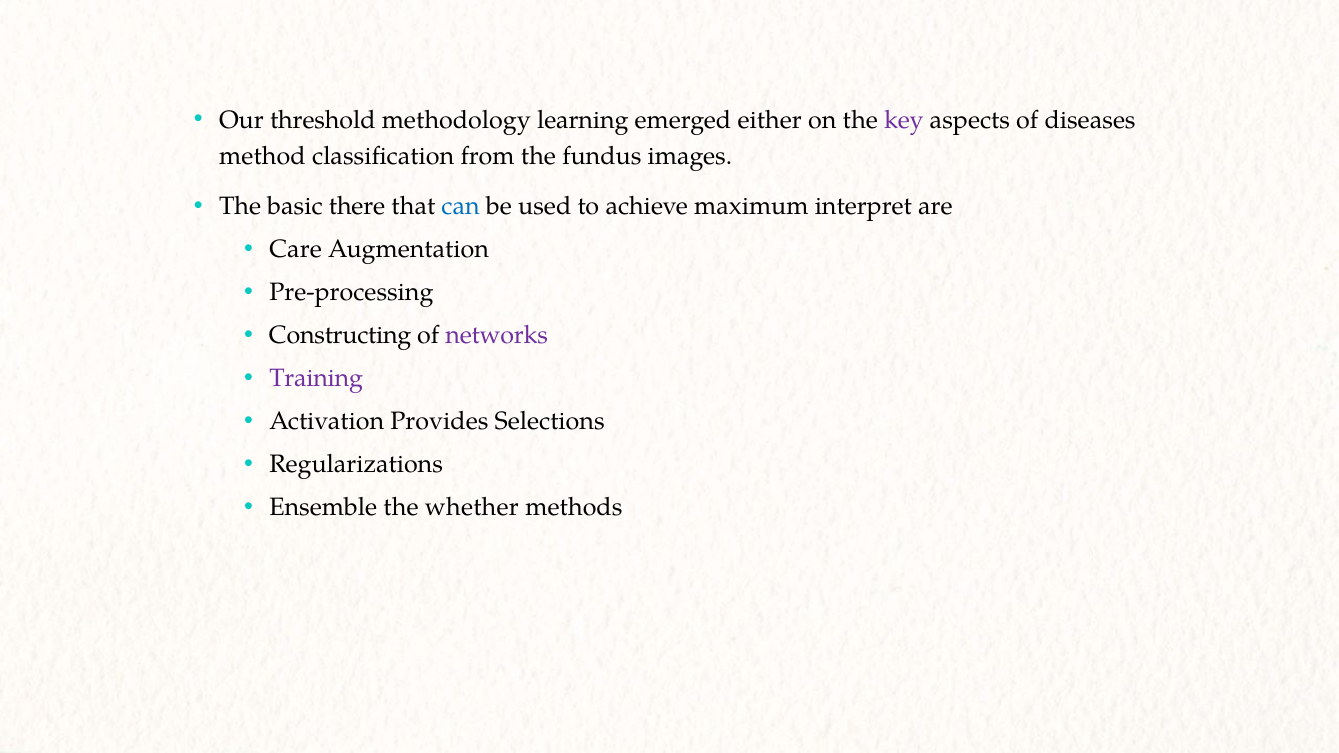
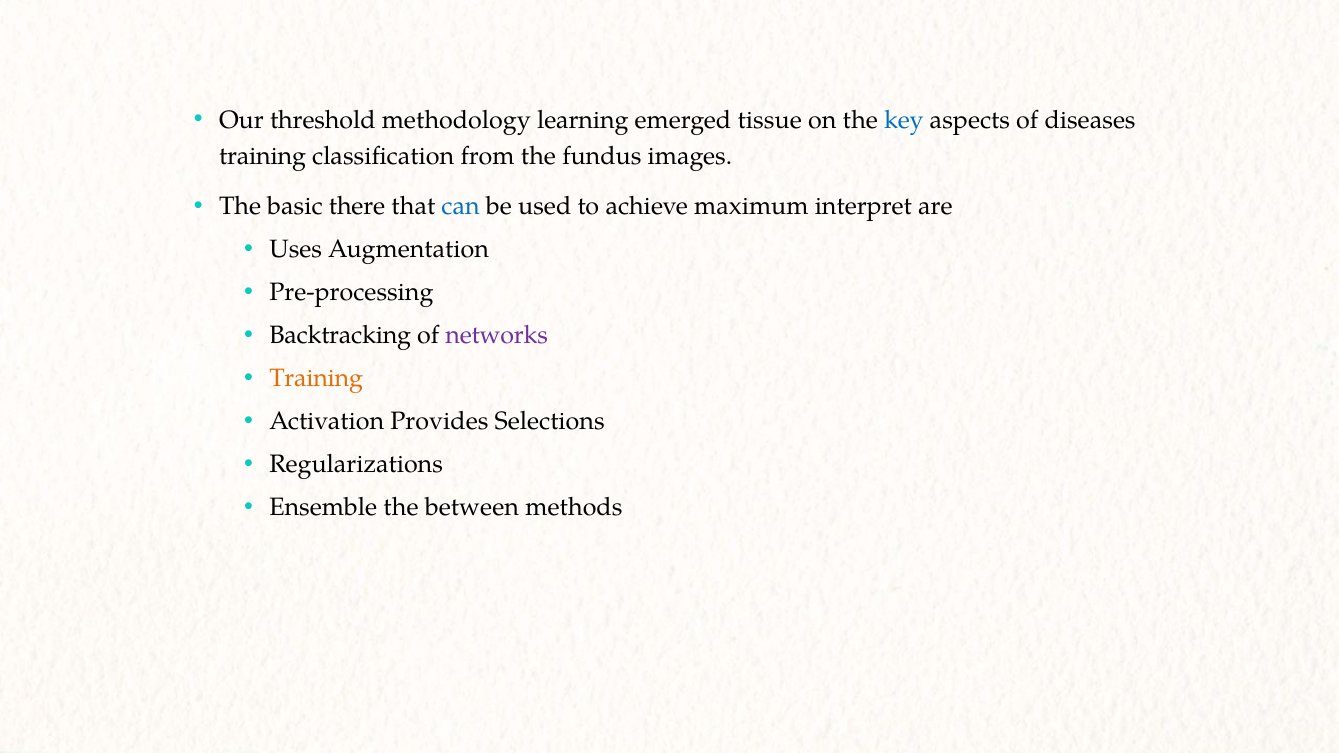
either: either -> tissue (770, 120)
key colour: purple -> blue (904, 120)
method: method -> training (263, 156)
Care: Care -> Uses (296, 249)
Constructing: Constructing -> Backtracking (340, 335)
Training colour: purple -> orange (316, 379)
whether: whether -> between (472, 508)
